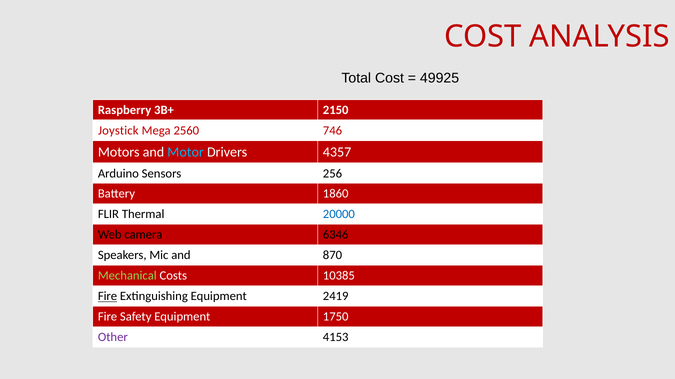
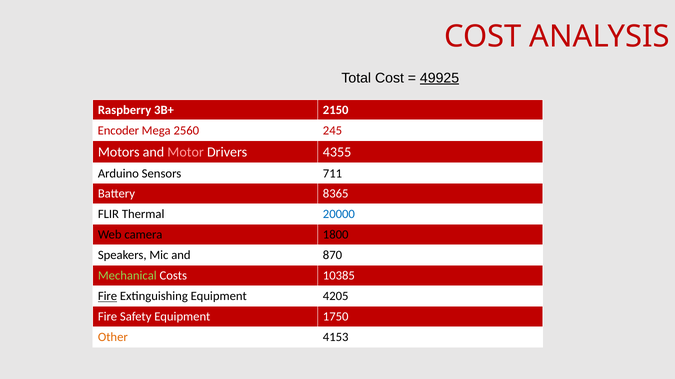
49925 underline: none -> present (440, 78)
Joystick: Joystick -> Encoder (118, 131)
746: 746 -> 245 (332, 131)
Motor colour: light blue -> pink (186, 152)
4357: 4357 -> 4355 (337, 152)
256: 256 -> 711 (332, 174)
1860: 1860 -> 8365 (336, 194)
6346: 6346 -> 1800 (336, 235)
2419: 2419 -> 4205 (336, 297)
Other colour: purple -> orange (113, 338)
